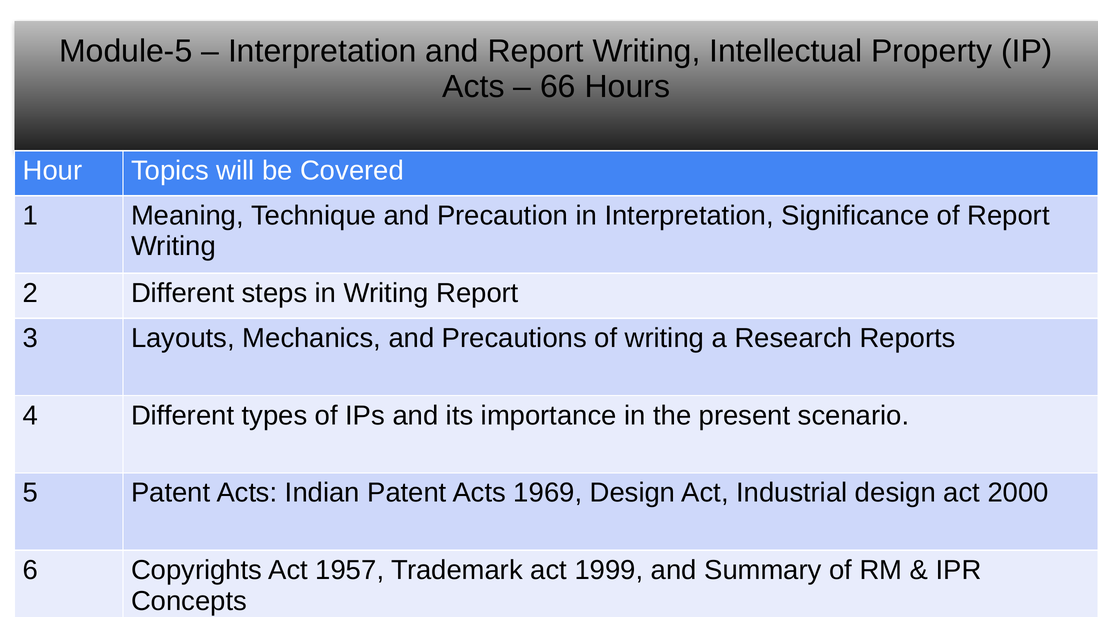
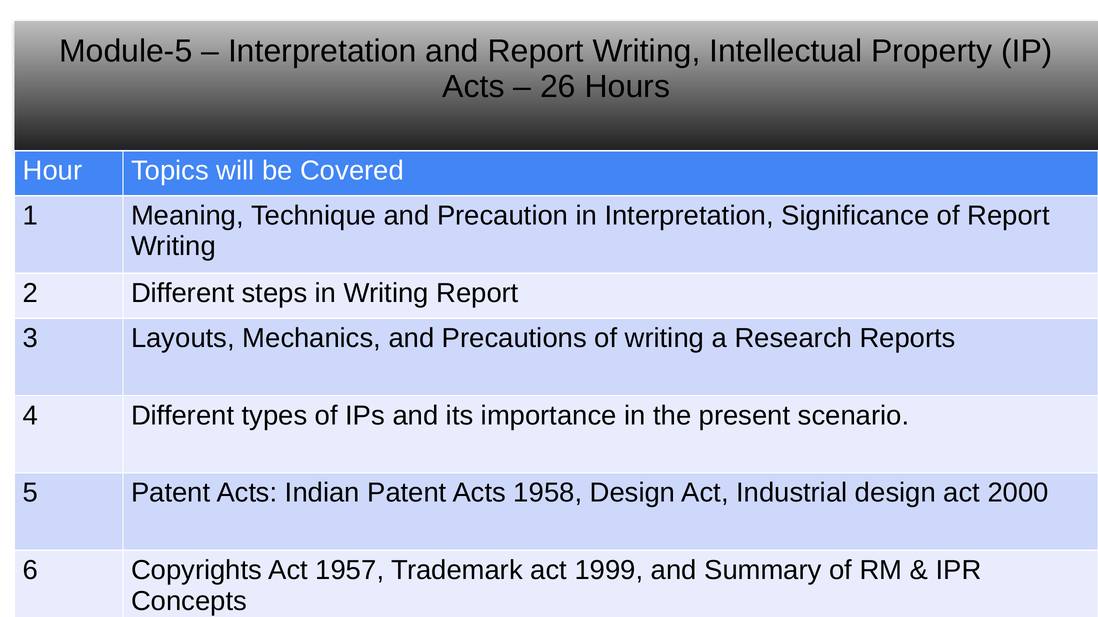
66: 66 -> 26 (558, 87)
1969: 1969 -> 1958 (548, 493)
